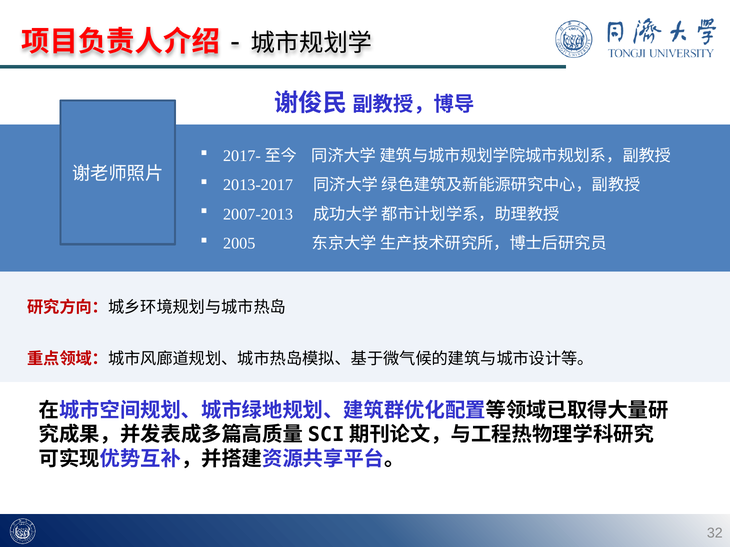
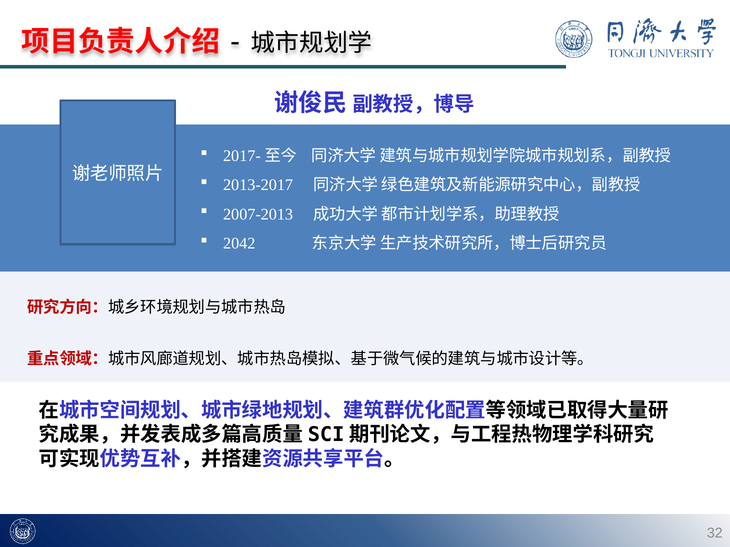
2005: 2005 -> 2042 (239, 244)
